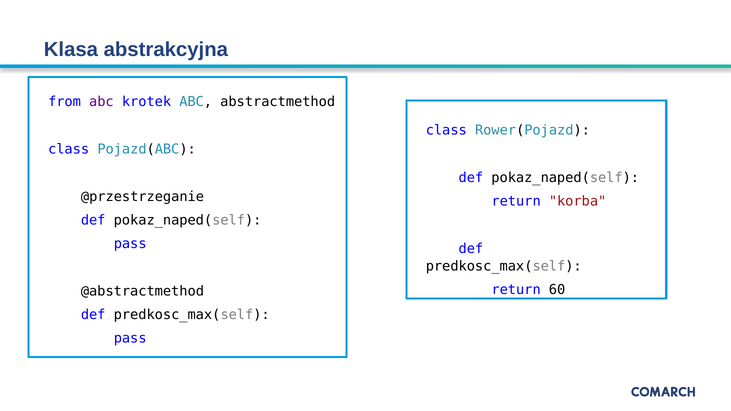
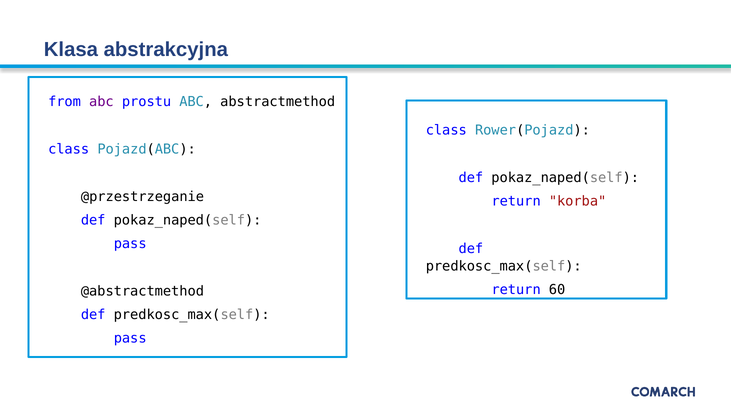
krotek: krotek -> prostu (147, 102)
